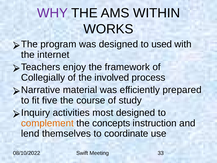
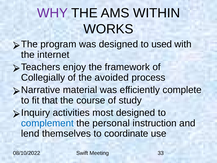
involved: involved -> avoided (112, 77)
prepared: prepared -> complete (182, 90)
five: five -> that (50, 100)
complement colour: orange -> blue (47, 123)
concepts: concepts -> personal (111, 123)
